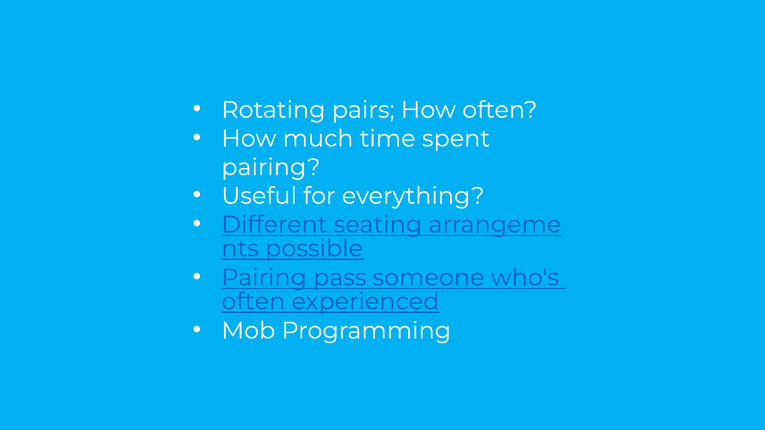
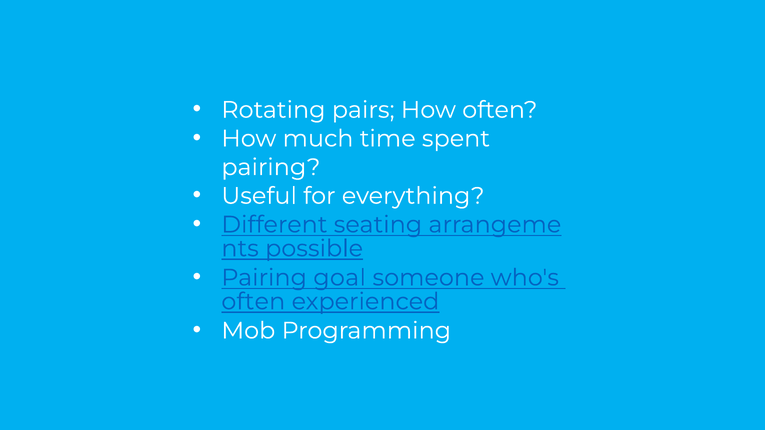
pass: pass -> goal (340, 278)
